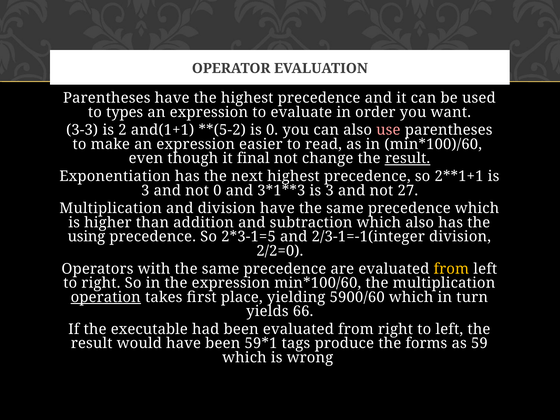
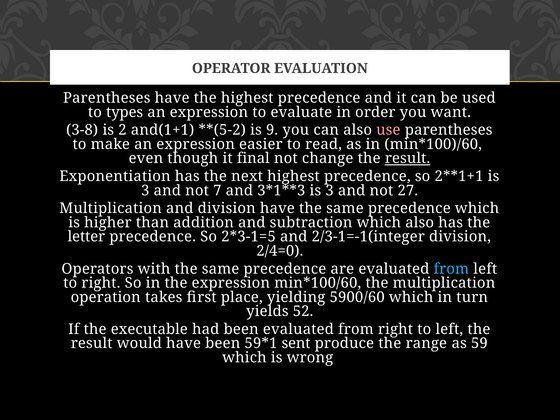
3-3: 3-3 -> 3-8 (82, 130)
is 0: 0 -> 9 (272, 130)
not 0: 0 -> 7 (217, 191)
using: using -> letter (86, 237)
2/2=0: 2/2=0 -> 2/4=0 (280, 251)
from colour: yellow -> light blue (451, 269)
operation underline: present -> none (106, 297)
66: 66 -> 52 (303, 311)
tags: tags -> sent (296, 343)
forms: forms -> range (426, 343)
